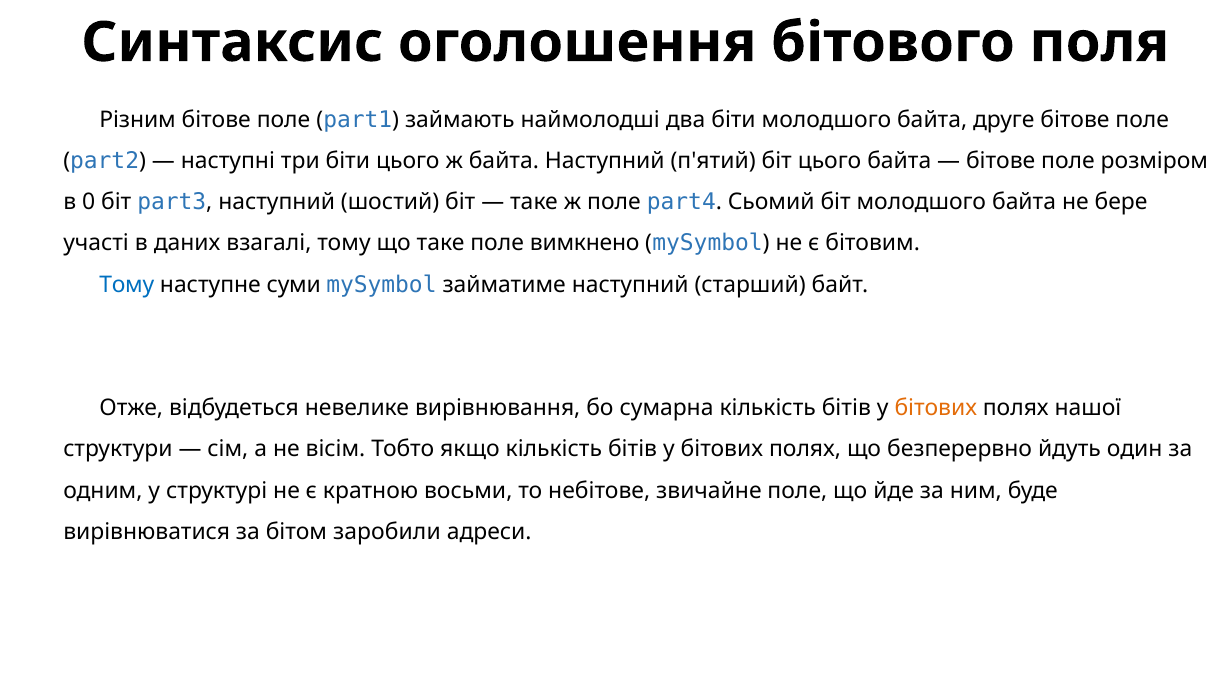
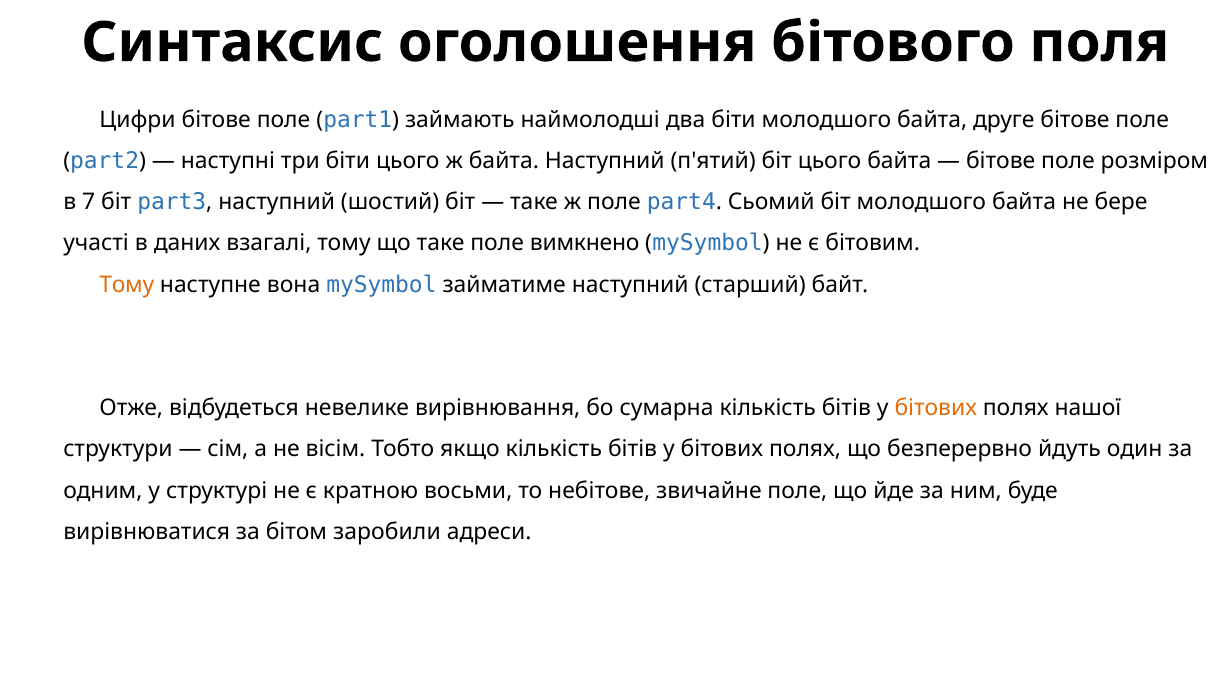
Різним: Різним -> Цифри (138, 120)
0: 0 -> 7 (89, 202)
Тому colour: blue -> orange (127, 285)
суми: суми -> вона (294, 285)
